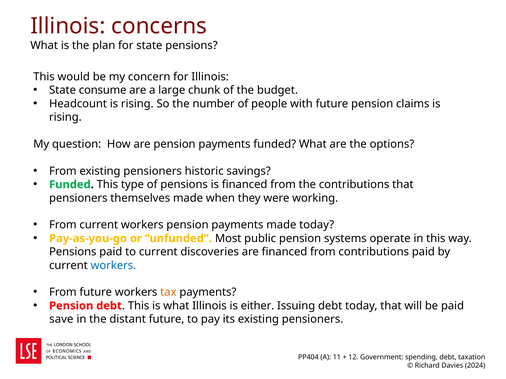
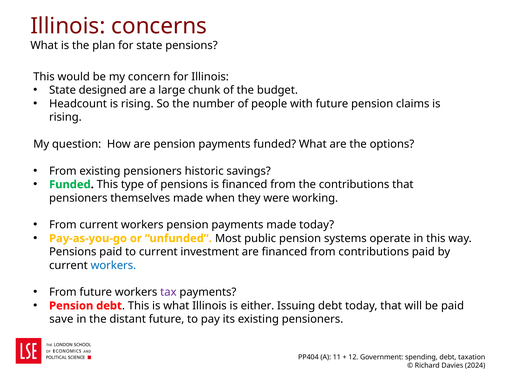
consume: consume -> designed (103, 90)
discoveries: discoveries -> investment (210, 252)
tax colour: orange -> purple (168, 293)
